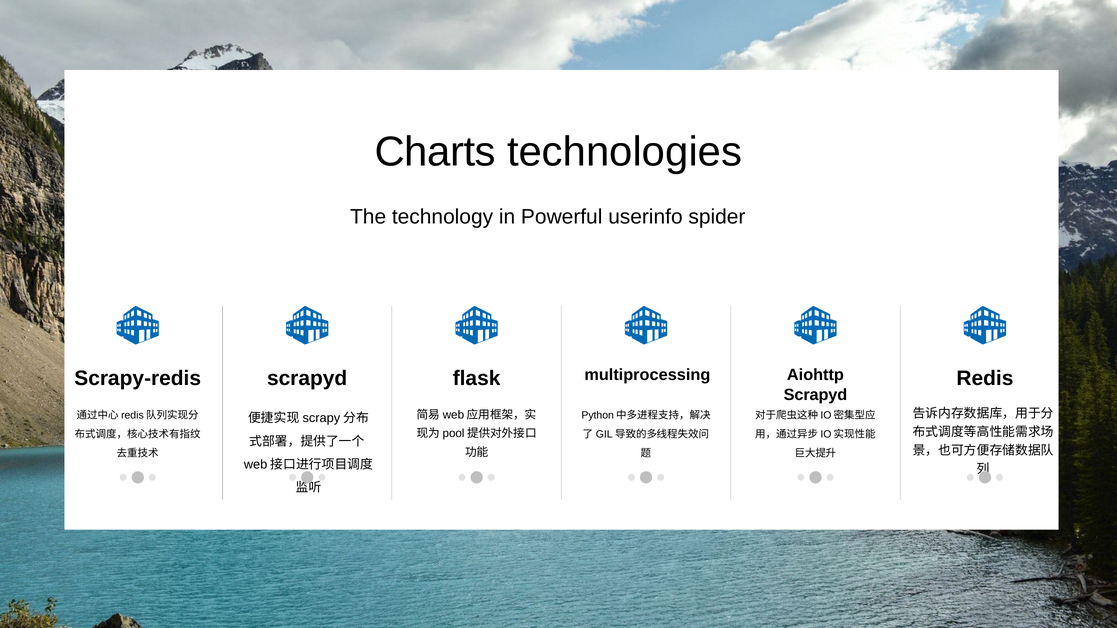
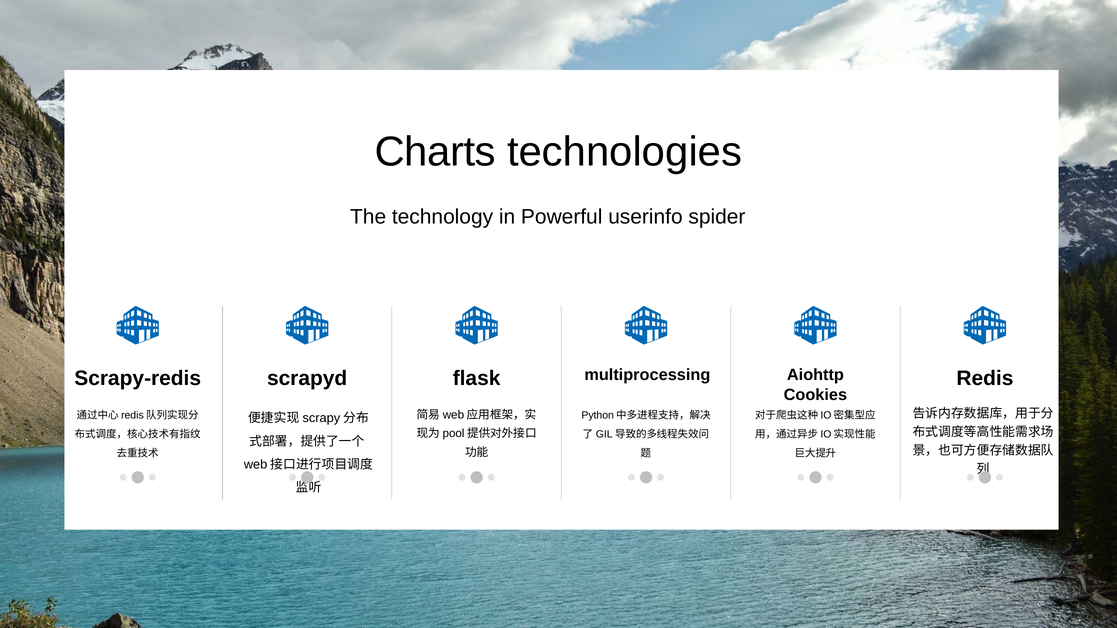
Scrapyd: Scrapyd -> Cookies (815, 395)
